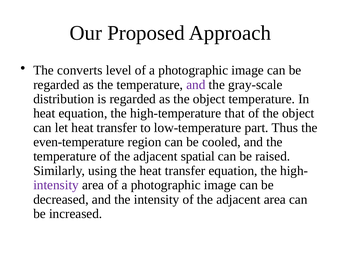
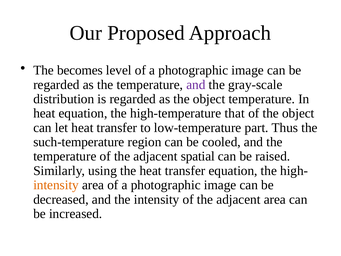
converts: converts -> becomes (80, 70)
even-temperature: even-temperature -> such-temperature (79, 142)
intensity colour: purple -> orange (56, 185)
